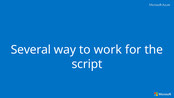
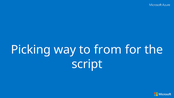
Several: Several -> Picking (31, 50)
work: work -> from (108, 50)
